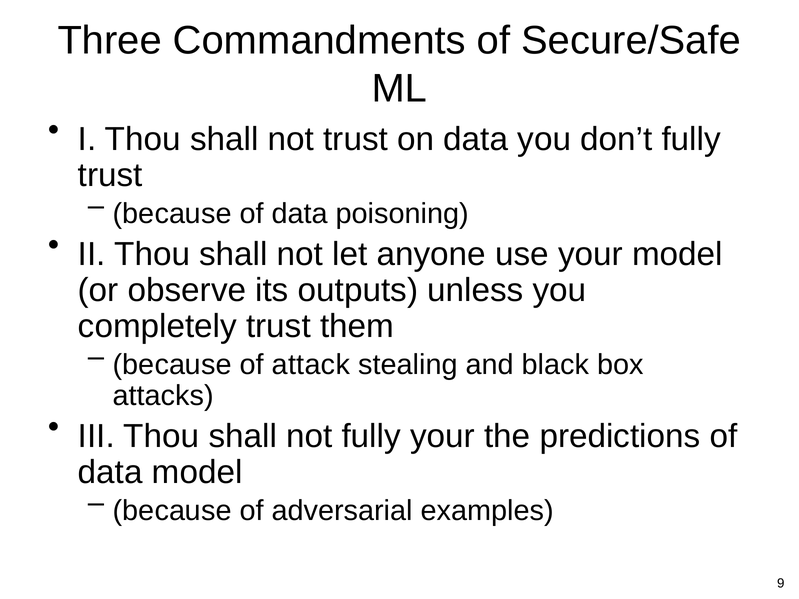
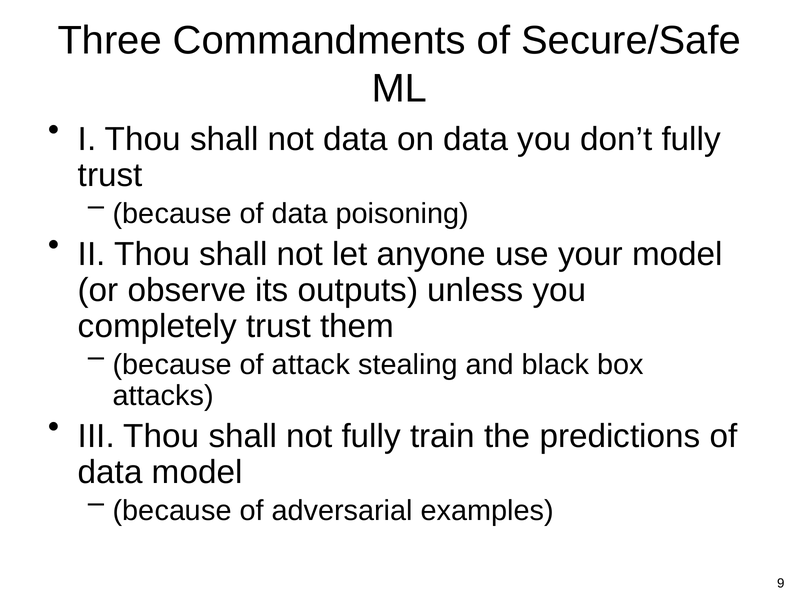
not trust: trust -> data (356, 139)
fully your: your -> train (442, 437)
